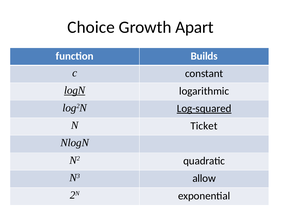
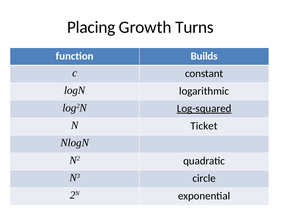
Choice: Choice -> Placing (91, 27)
Apart: Apart -> Turns (194, 27)
logN underline: present -> none (75, 90)
allow: allow -> circle (204, 178)
